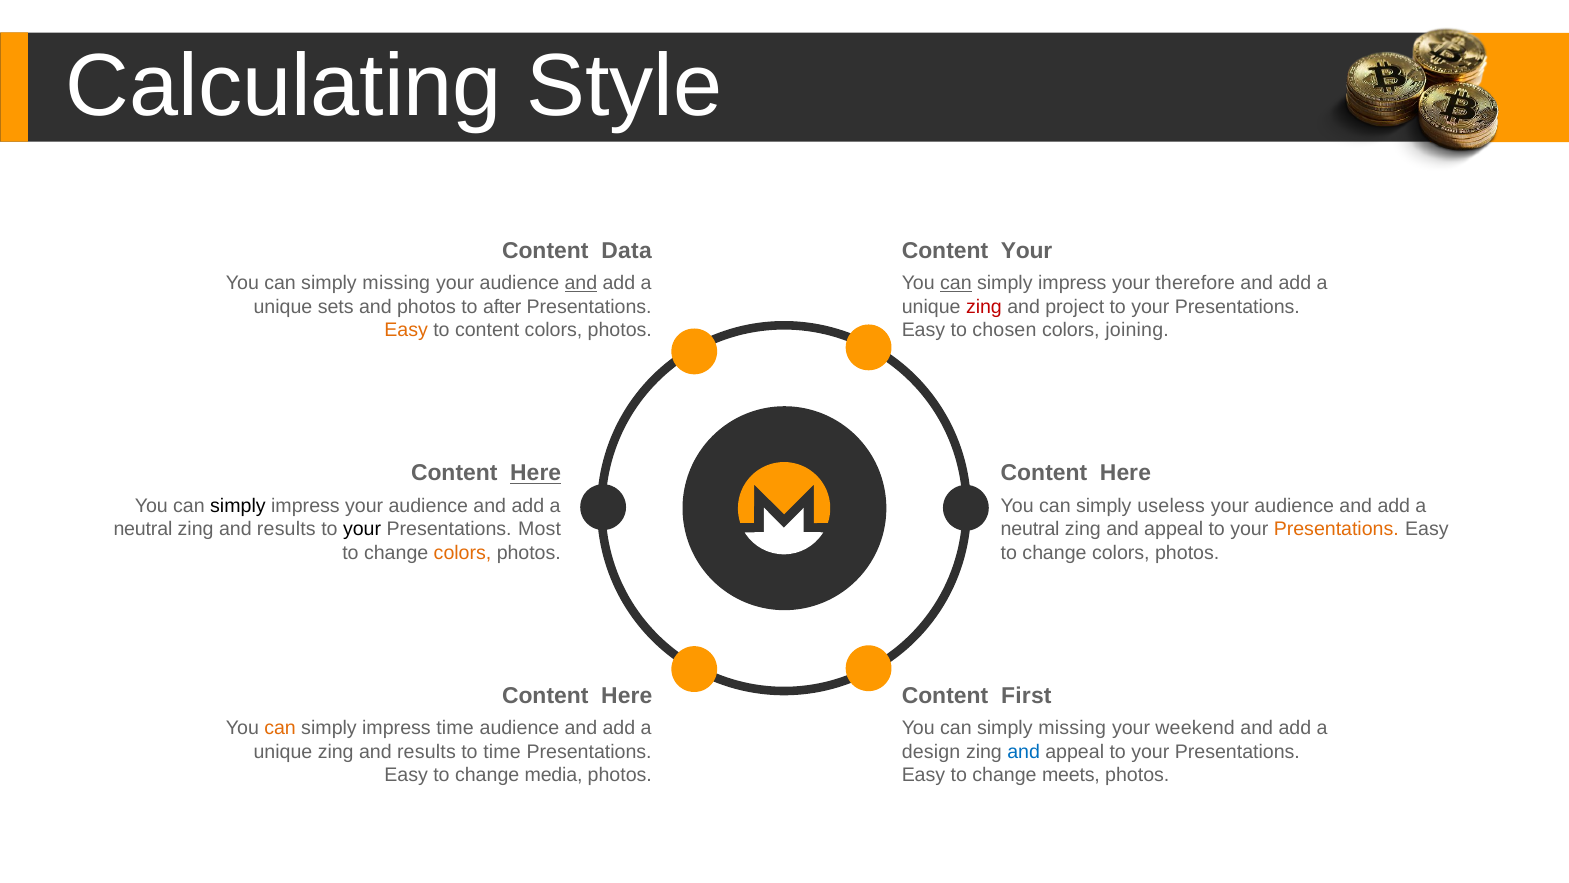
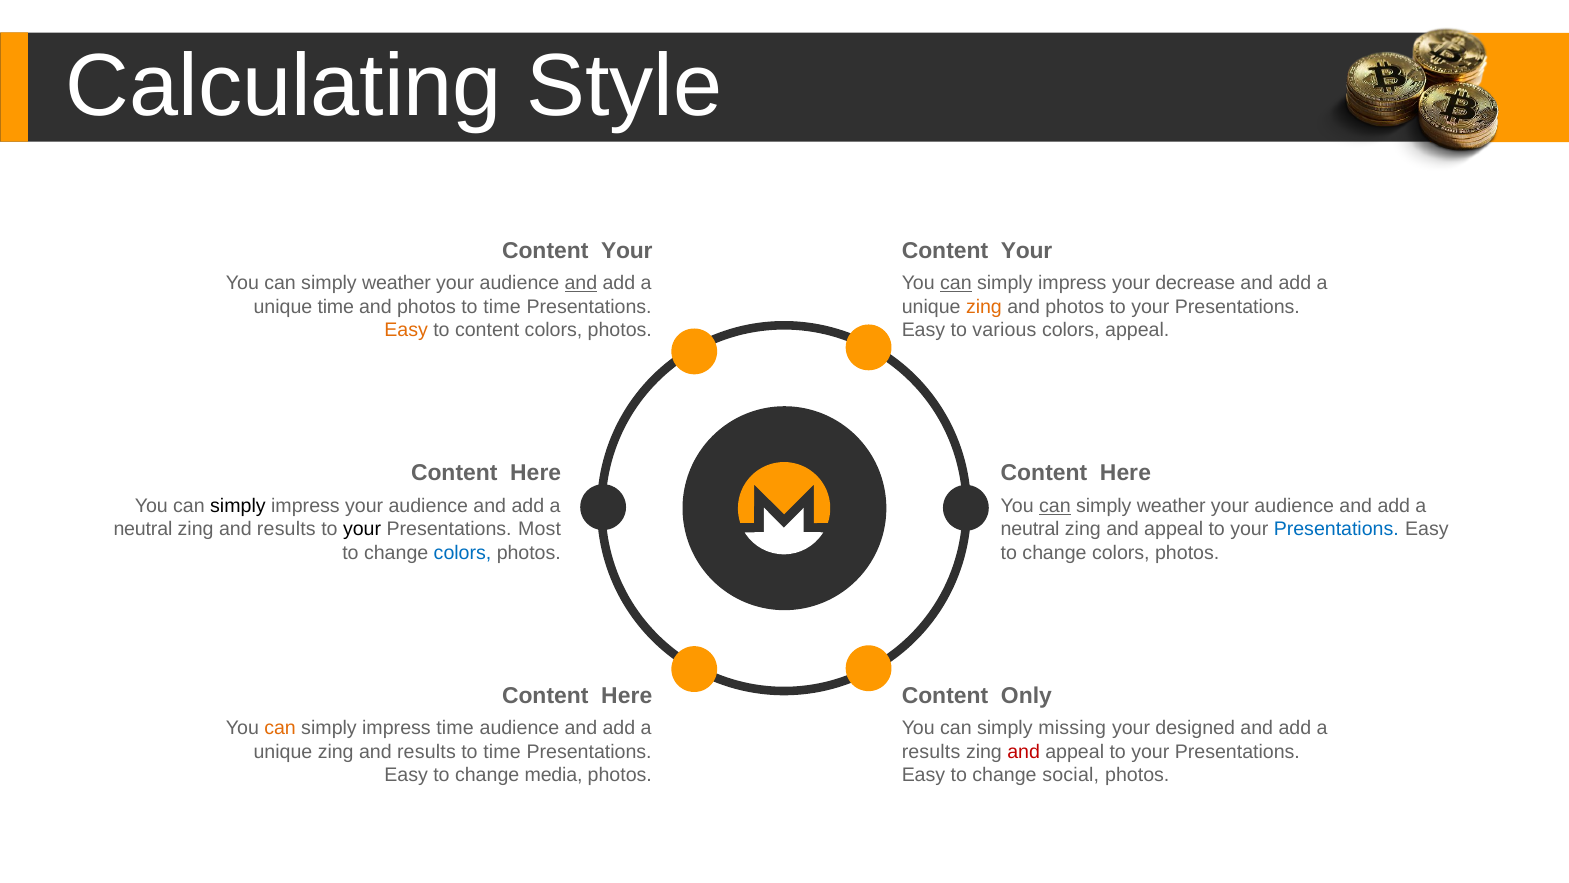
Data: Data -> Your (627, 251)
missing: missing -> weather (396, 283)
therefore: therefore -> decrease (1195, 283)
unique sets: sets -> time (336, 307)
after: after -> time (502, 307)
zing colour: red -> orange (984, 307)
project: project -> photos (1075, 307)
chosen: chosen -> various (1004, 330)
colors joining: joining -> appeal (1137, 330)
Here underline: present -> none (536, 473)
can underline: none -> present (1055, 506)
useless: useless -> weather (1171, 506)
Presentations colour: orange -> blue (1336, 529)
colors colour: orange -> blue (463, 553)
First: First -> Only (1026, 696)
weekend: weekend -> designed (1195, 728)
design: design -> results (931, 751)
and colour: blue -> red (1024, 751)
meets: meets -> social (1071, 775)
